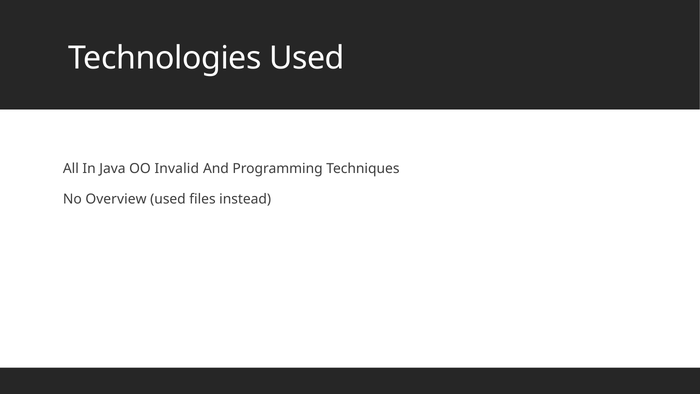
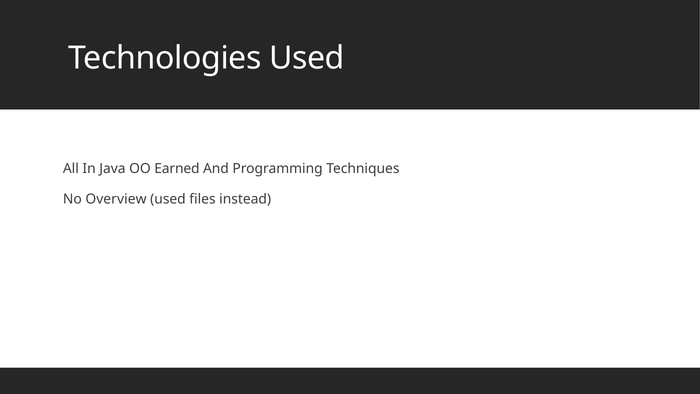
Invalid: Invalid -> Earned (177, 169)
